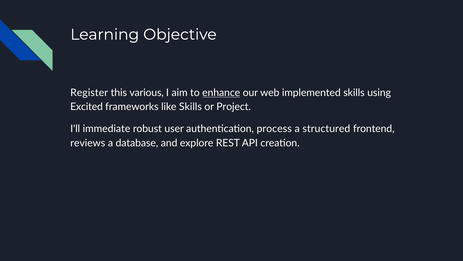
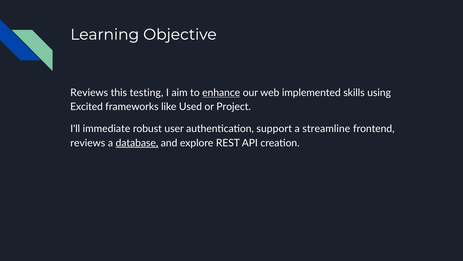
Register: Register -> Reviews (89, 93)
various: various -> testing (146, 93)
like Skills: Skills -> Used (190, 107)
process: process -> support (274, 129)
structured: structured -> streamline (326, 129)
database underline: none -> present (137, 143)
